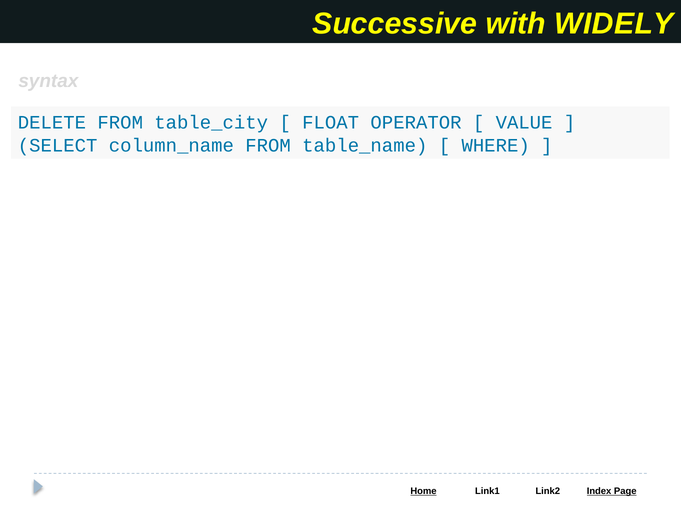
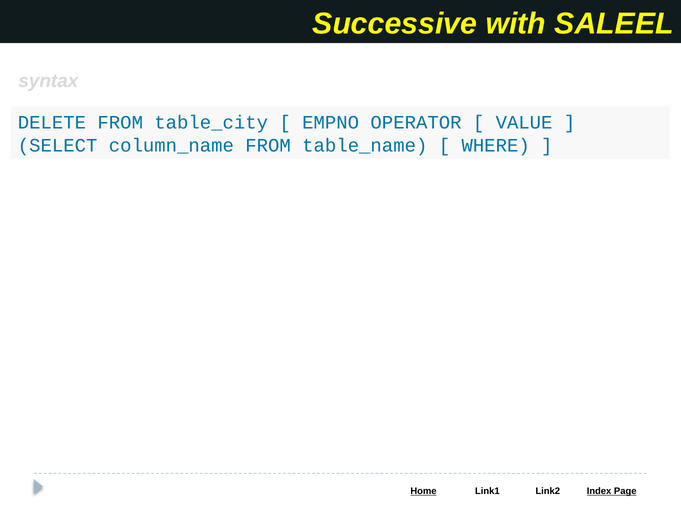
WIDELY: WIDELY -> SALEEL (614, 24)
FLOAT: FLOAT -> EMPNO (331, 122)
